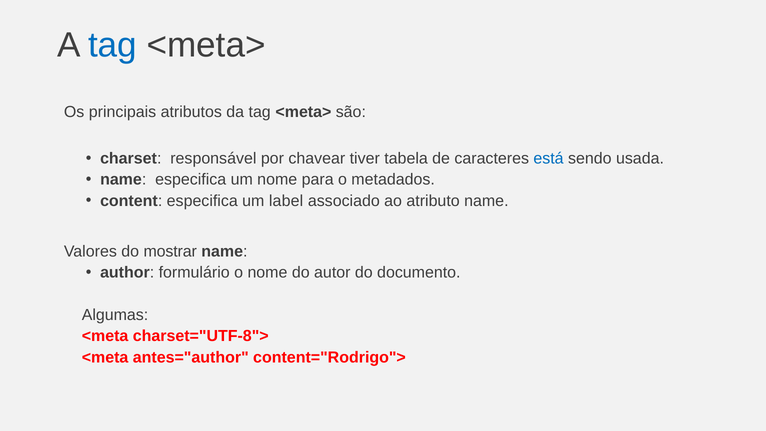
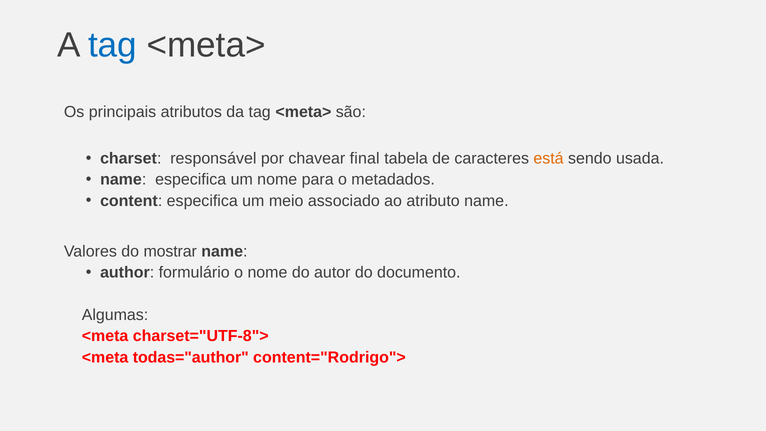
tiver: tiver -> final (365, 158)
está colour: blue -> orange (549, 158)
label: label -> meio (286, 201)
antes="author: antes="author -> todas="author (191, 357)
